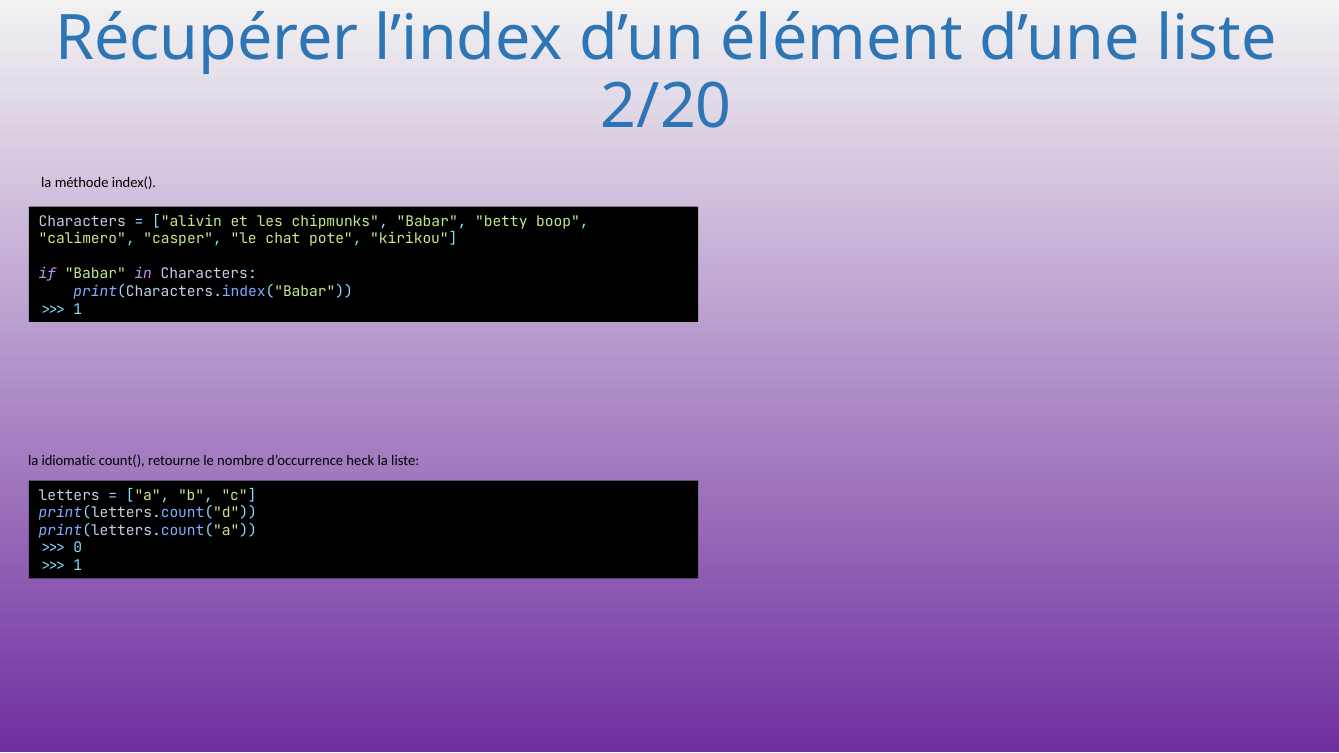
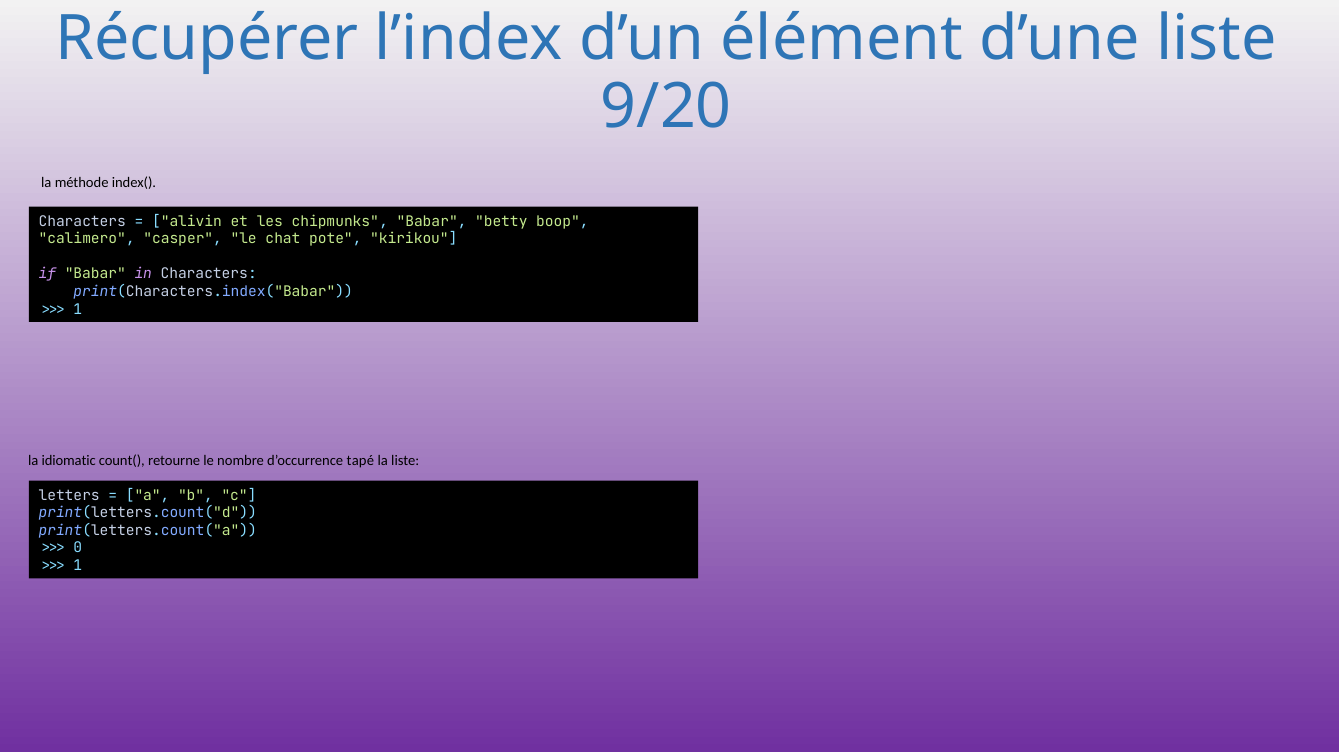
2/20: 2/20 -> 9/20 (666, 106)
heck: heck -> tapé (360, 460)
